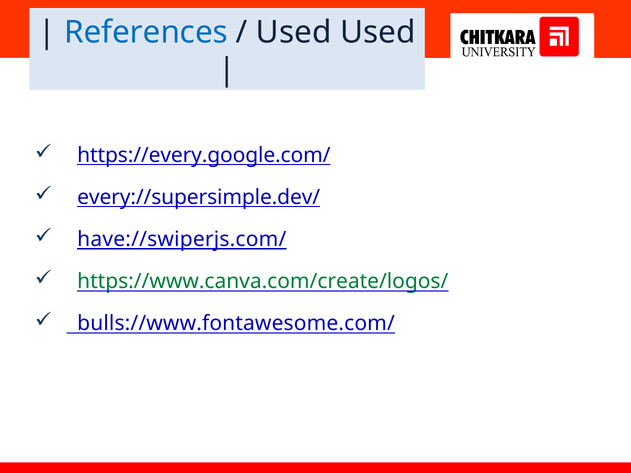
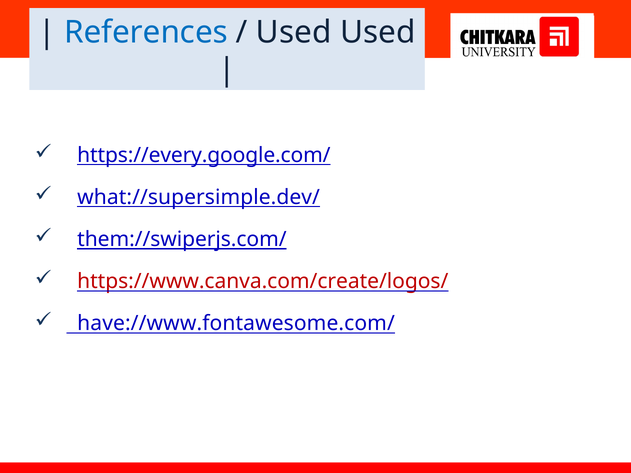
every://supersimple.dev/: every://supersimple.dev/ -> what://supersimple.dev/ (199, 197)
have://swiperjs.com/: have://swiperjs.com/ -> them://swiperjs.com/ (182, 239)
https://www.canva.com/create/logos/ colour: green -> red (263, 281)
bulls://www.fontawesome.com/: bulls://www.fontawesome.com/ -> have://www.fontawesome.com/ (236, 323)
